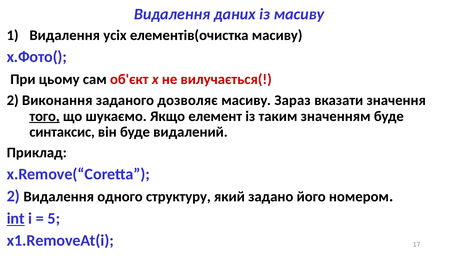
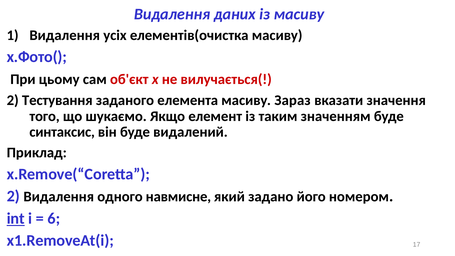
Виконання: Виконання -> Тестування (57, 100)
дозволяє: дозволяє -> елемента (188, 100)
того underline: present -> none (45, 116)
структуру: структуру -> навмисне (178, 197)
5: 5 -> 6 (54, 218)
